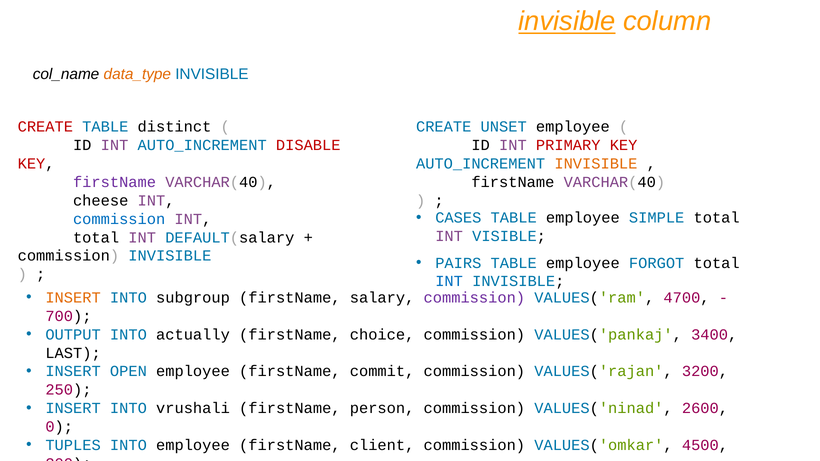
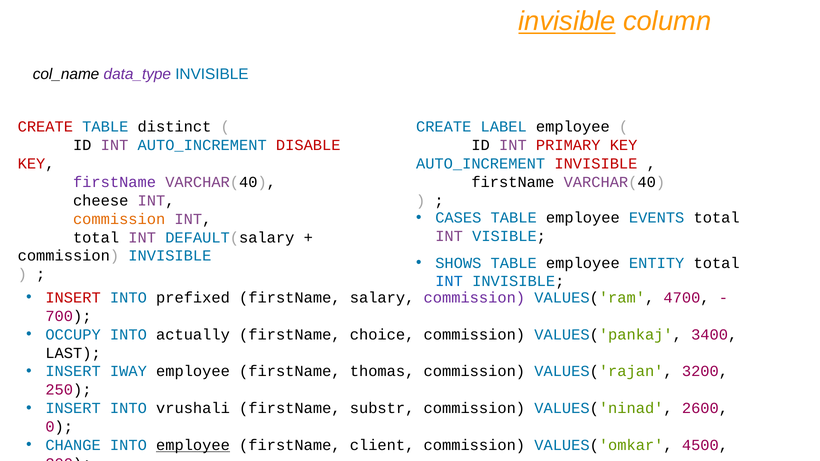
data_type colour: orange -> purple (137, 74)
UNSET: UNSET -> LABEL (504, 127)
INVISIBLE colour: orange -> red (596, 164)
SIMPLE: SIMPLE -> EVENTS (657, 218)
commission colour: blue -> orange (119, 219)
PAIRS: PAIRS -> SHOWS (458, 263)
FORGOT: FORGOT -> ENTITY (657, 263)
INSERT colour: orange -> red (73, 298)
subgroup: subgroup -> prefixed (193, 298)
OUTPUT: OUTPUT -> OCCUPY (73, 335)
OPEN: OPEN -> IWAY (128, 372)
commit: commit -> thomas (382, 372)
person: person -> substr (382, 408)
TUPLES: TUPLES -> CHANGE (73, 445)
employee underline: none -> present (193, 445)
